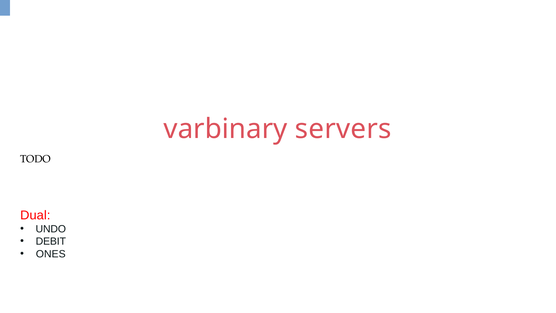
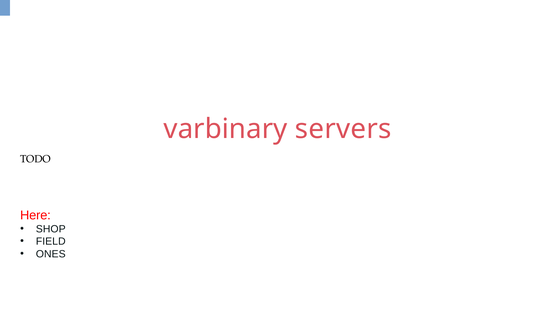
Dual: Dual -> Here (35, 215)
UNDO: UNDO -> SHOP (51, 229)
DEBIT: DEBIT -> FIELD (51, 241)
